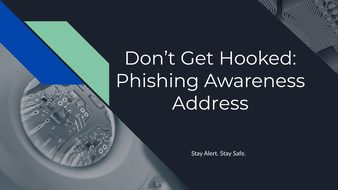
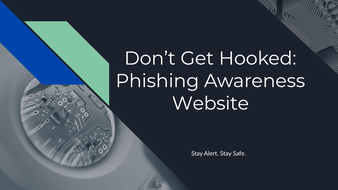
Address: Address -> Website (210, 103)
